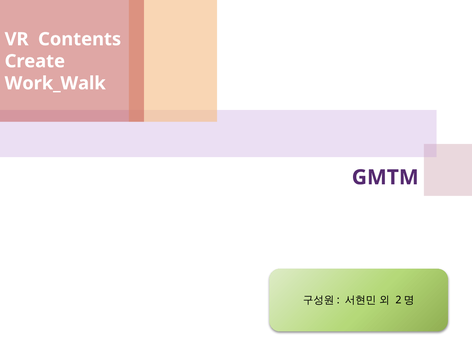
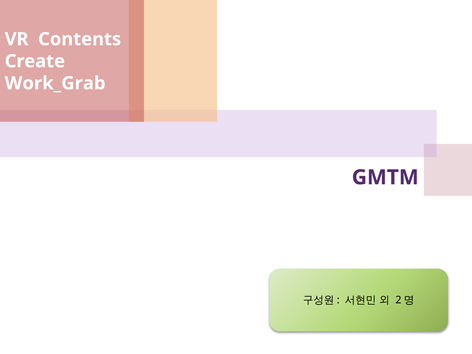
Work_Walk: Work_Walk -> Work_Grab (55, 83)
